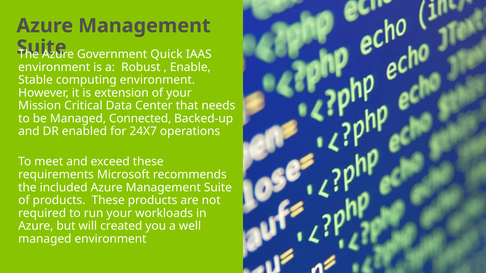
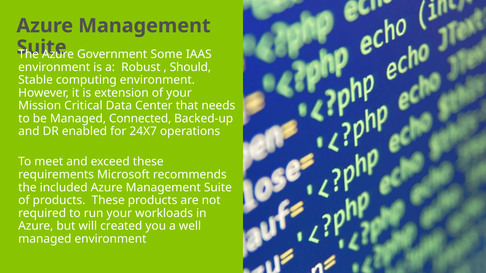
Quick: Quick -> Some (166, 54)
Enable: Enable -> Should (190, 67)
